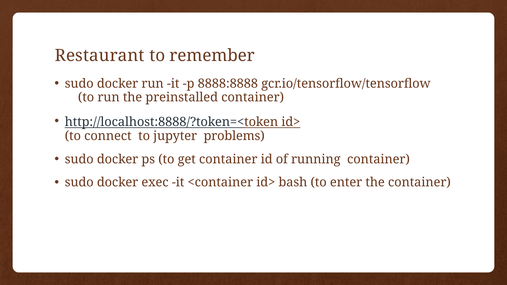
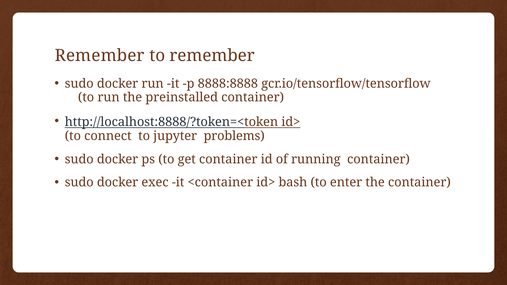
Restaurant: Restaurant -> Remember (100, 56)
